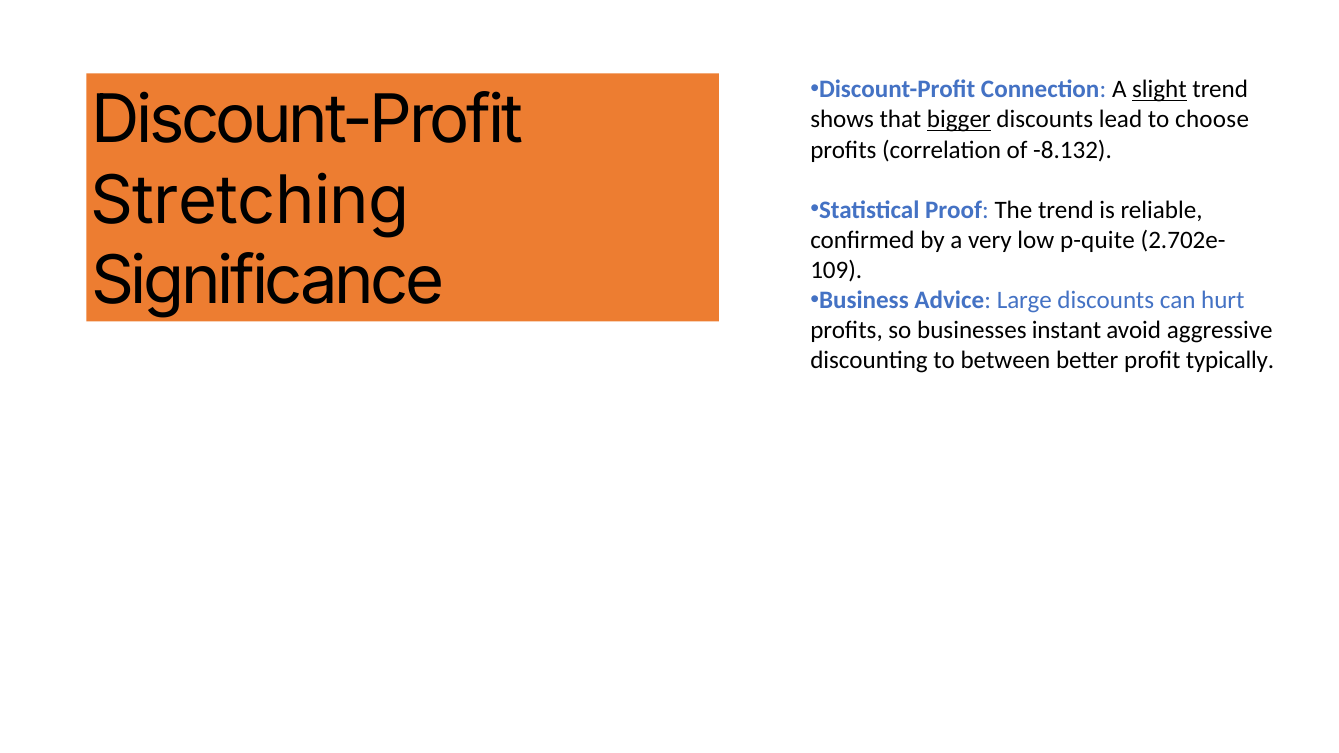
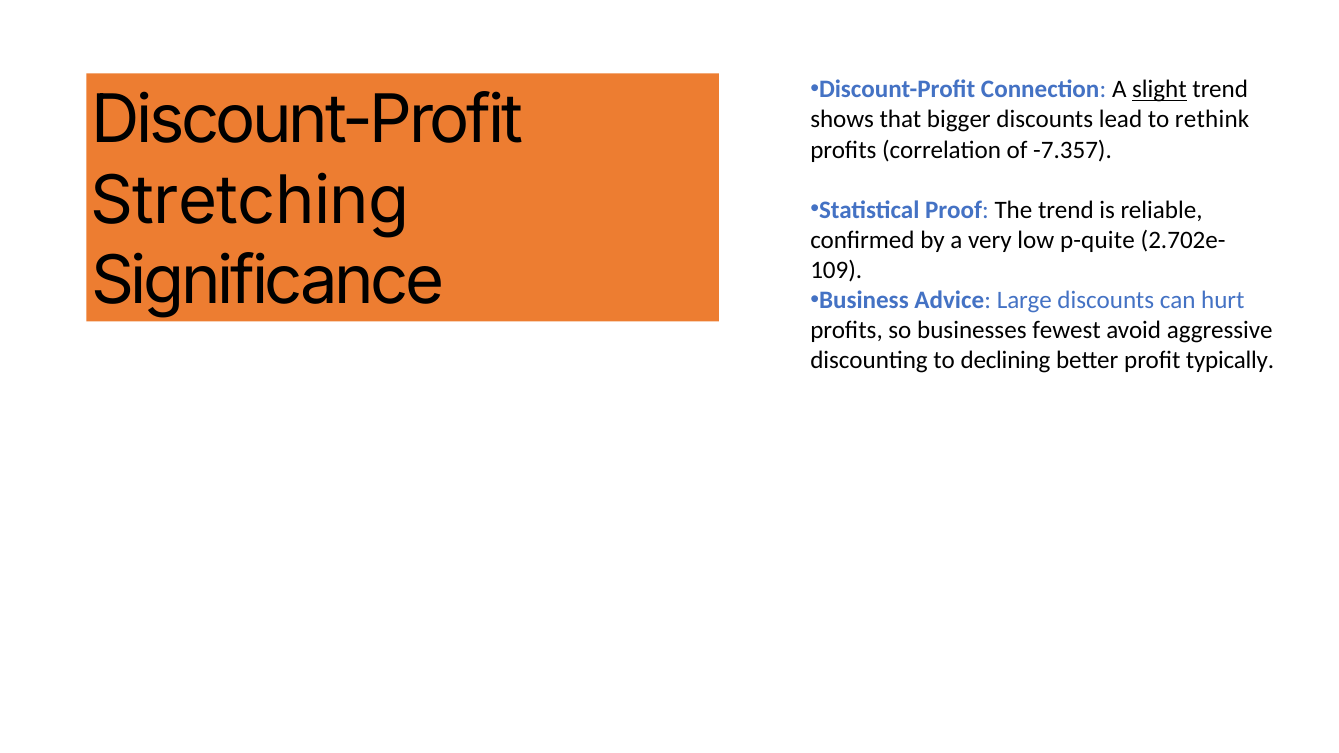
bigger underline: present -> none (959, 120)
choose: choose -> rethink (1212, 120)
-8.132: -8.132 -> -7.357 (1073, 150)
instant: instant -> fewest (1067, 331)
between: between -> declining (1006, 361)
